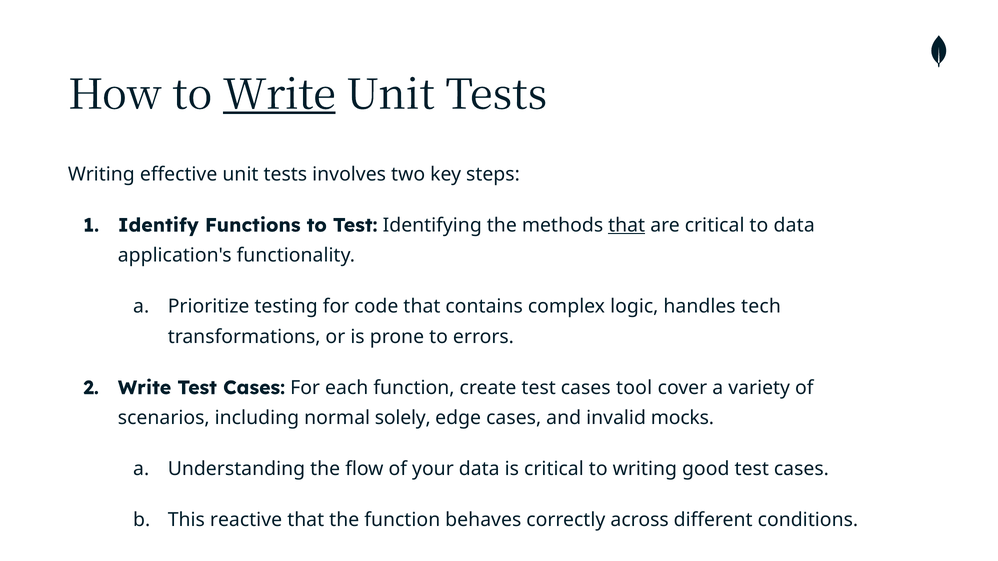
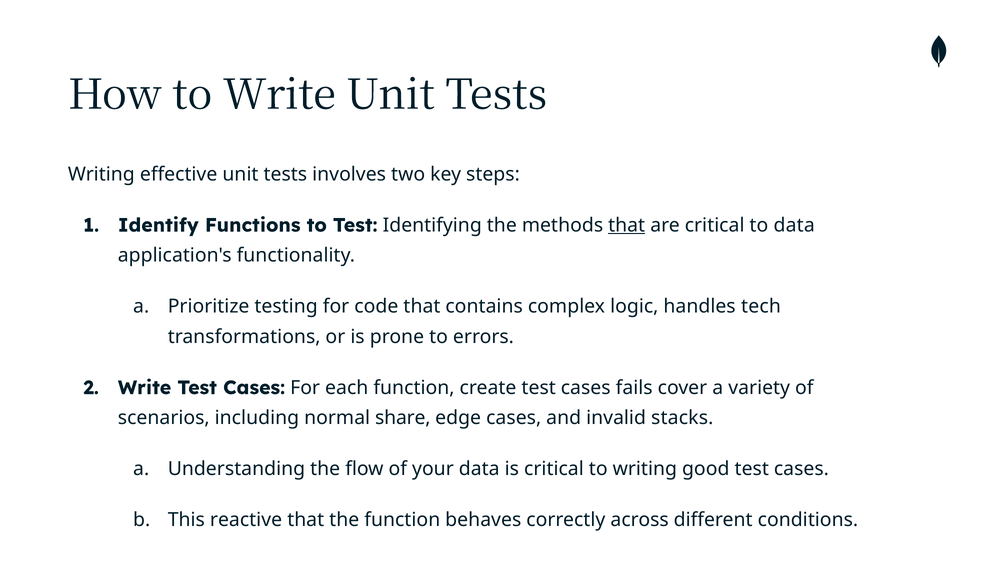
Write underline: present -> none (279, 95)
tool: tool -> fails (634, 388)
solely: solely -> share (403, 418)
mocks: mocks -> stacks (682, 418)
